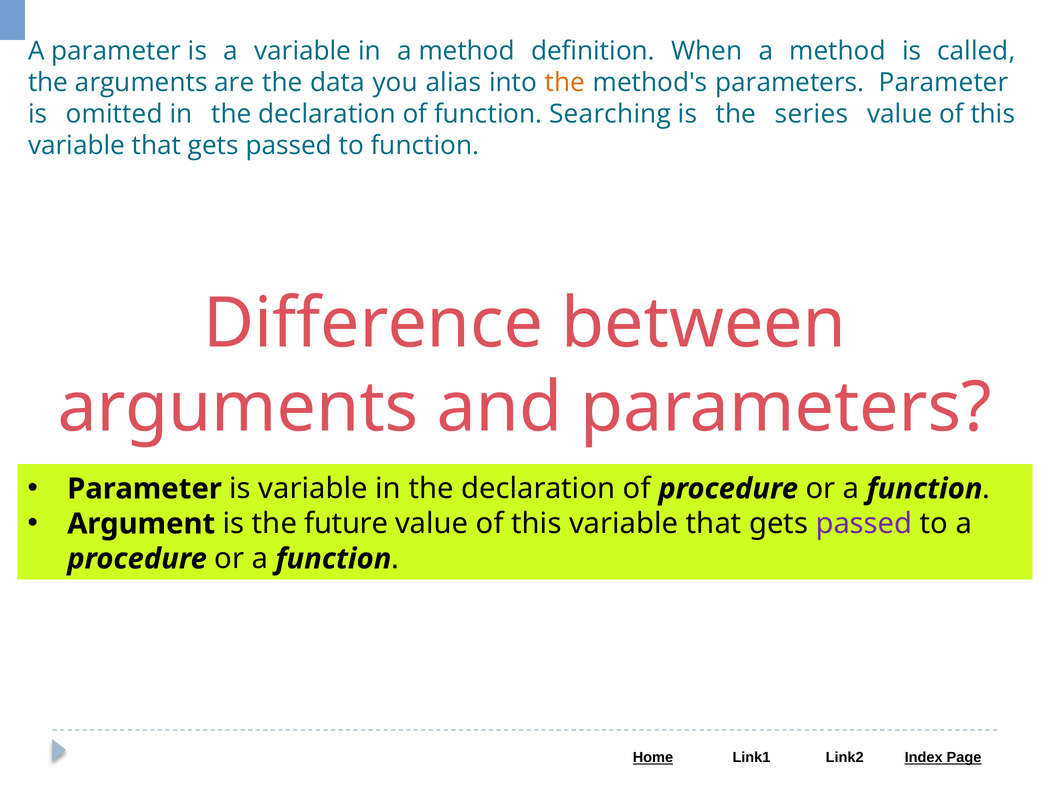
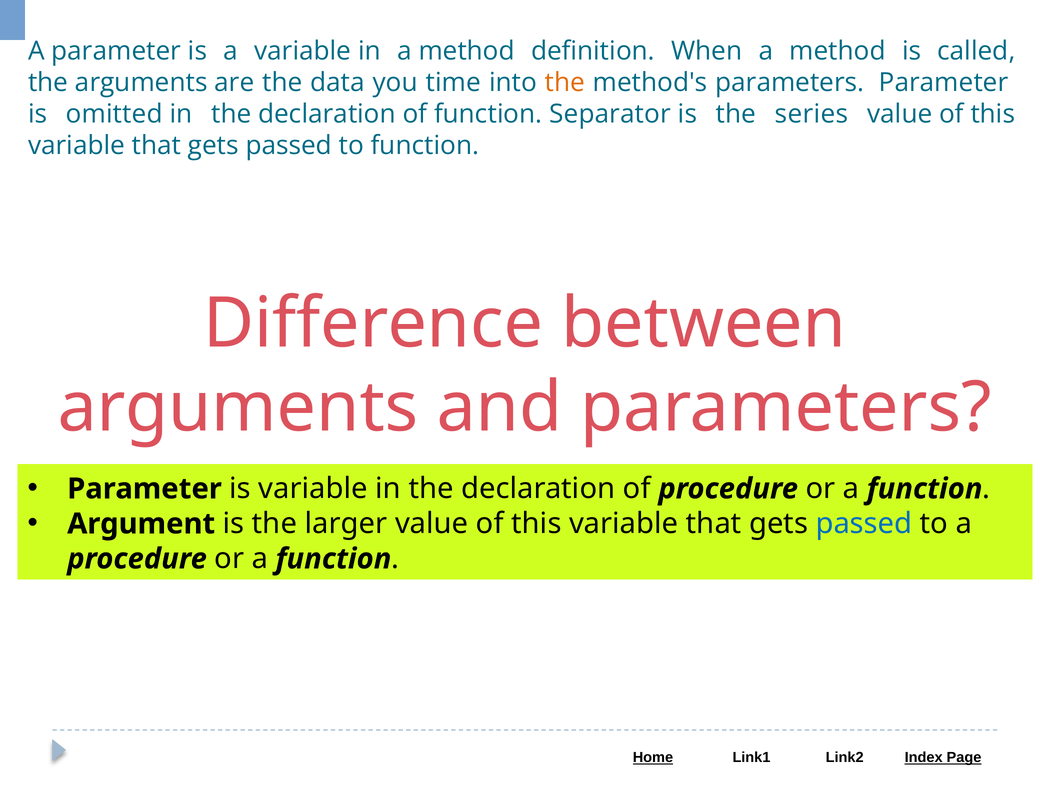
alias: alias -> time (453, 83)
Searching: Searching -> Separator (610, 114)
future: future -> larger (346, 523)
passed colour: purple -> blue (864, 523)
